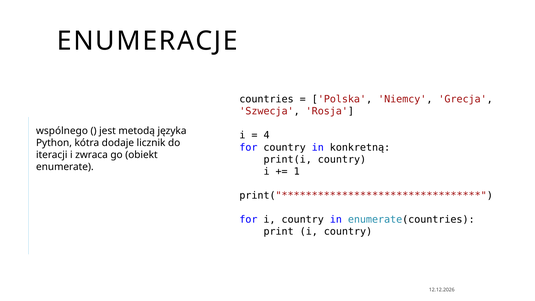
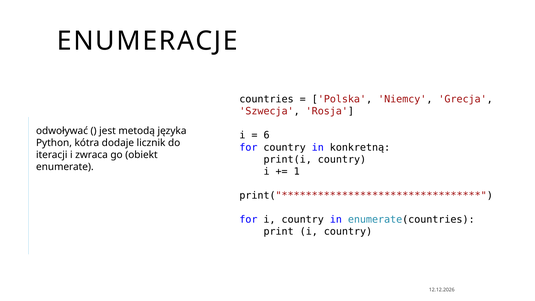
wspólnego: wspólnego -> odwoływać (62, 131)
4: 4 -> 6 (267, 135)
